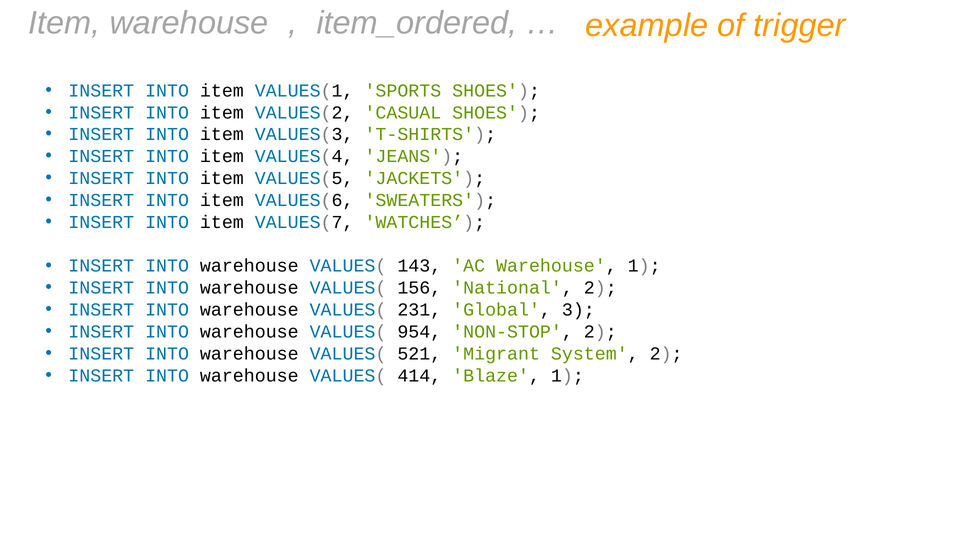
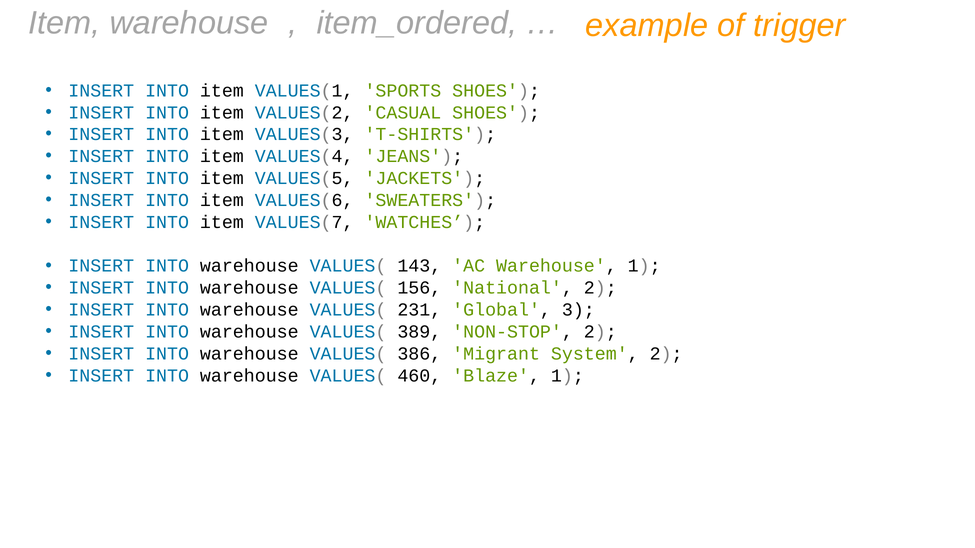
954: 954 -> 389 (419, 332)
521: 521 -> 386 (419, 354)
414: 414 -> 460 (419, 376)
